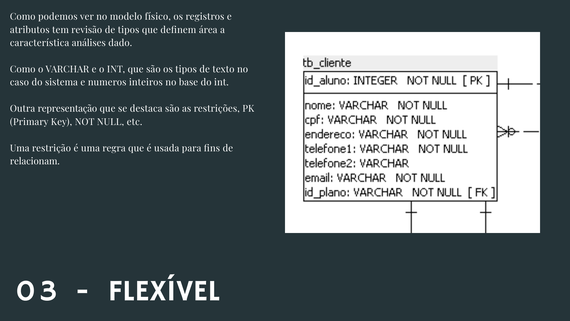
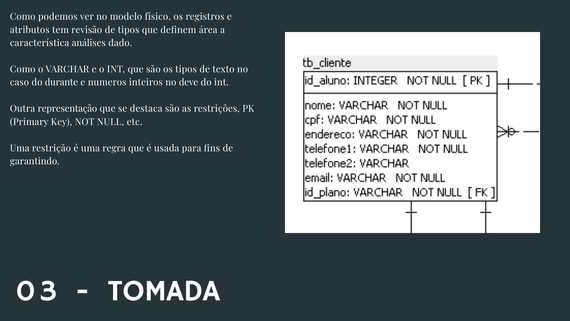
sistema: sistema -> durante (61, 82)
base: base -> deve (189, 82)
relacionam: relacionam -> garantindo (35, 161)
FLEXÍVEL: FLEXÍVEL -> TOMADA (164, 290)
